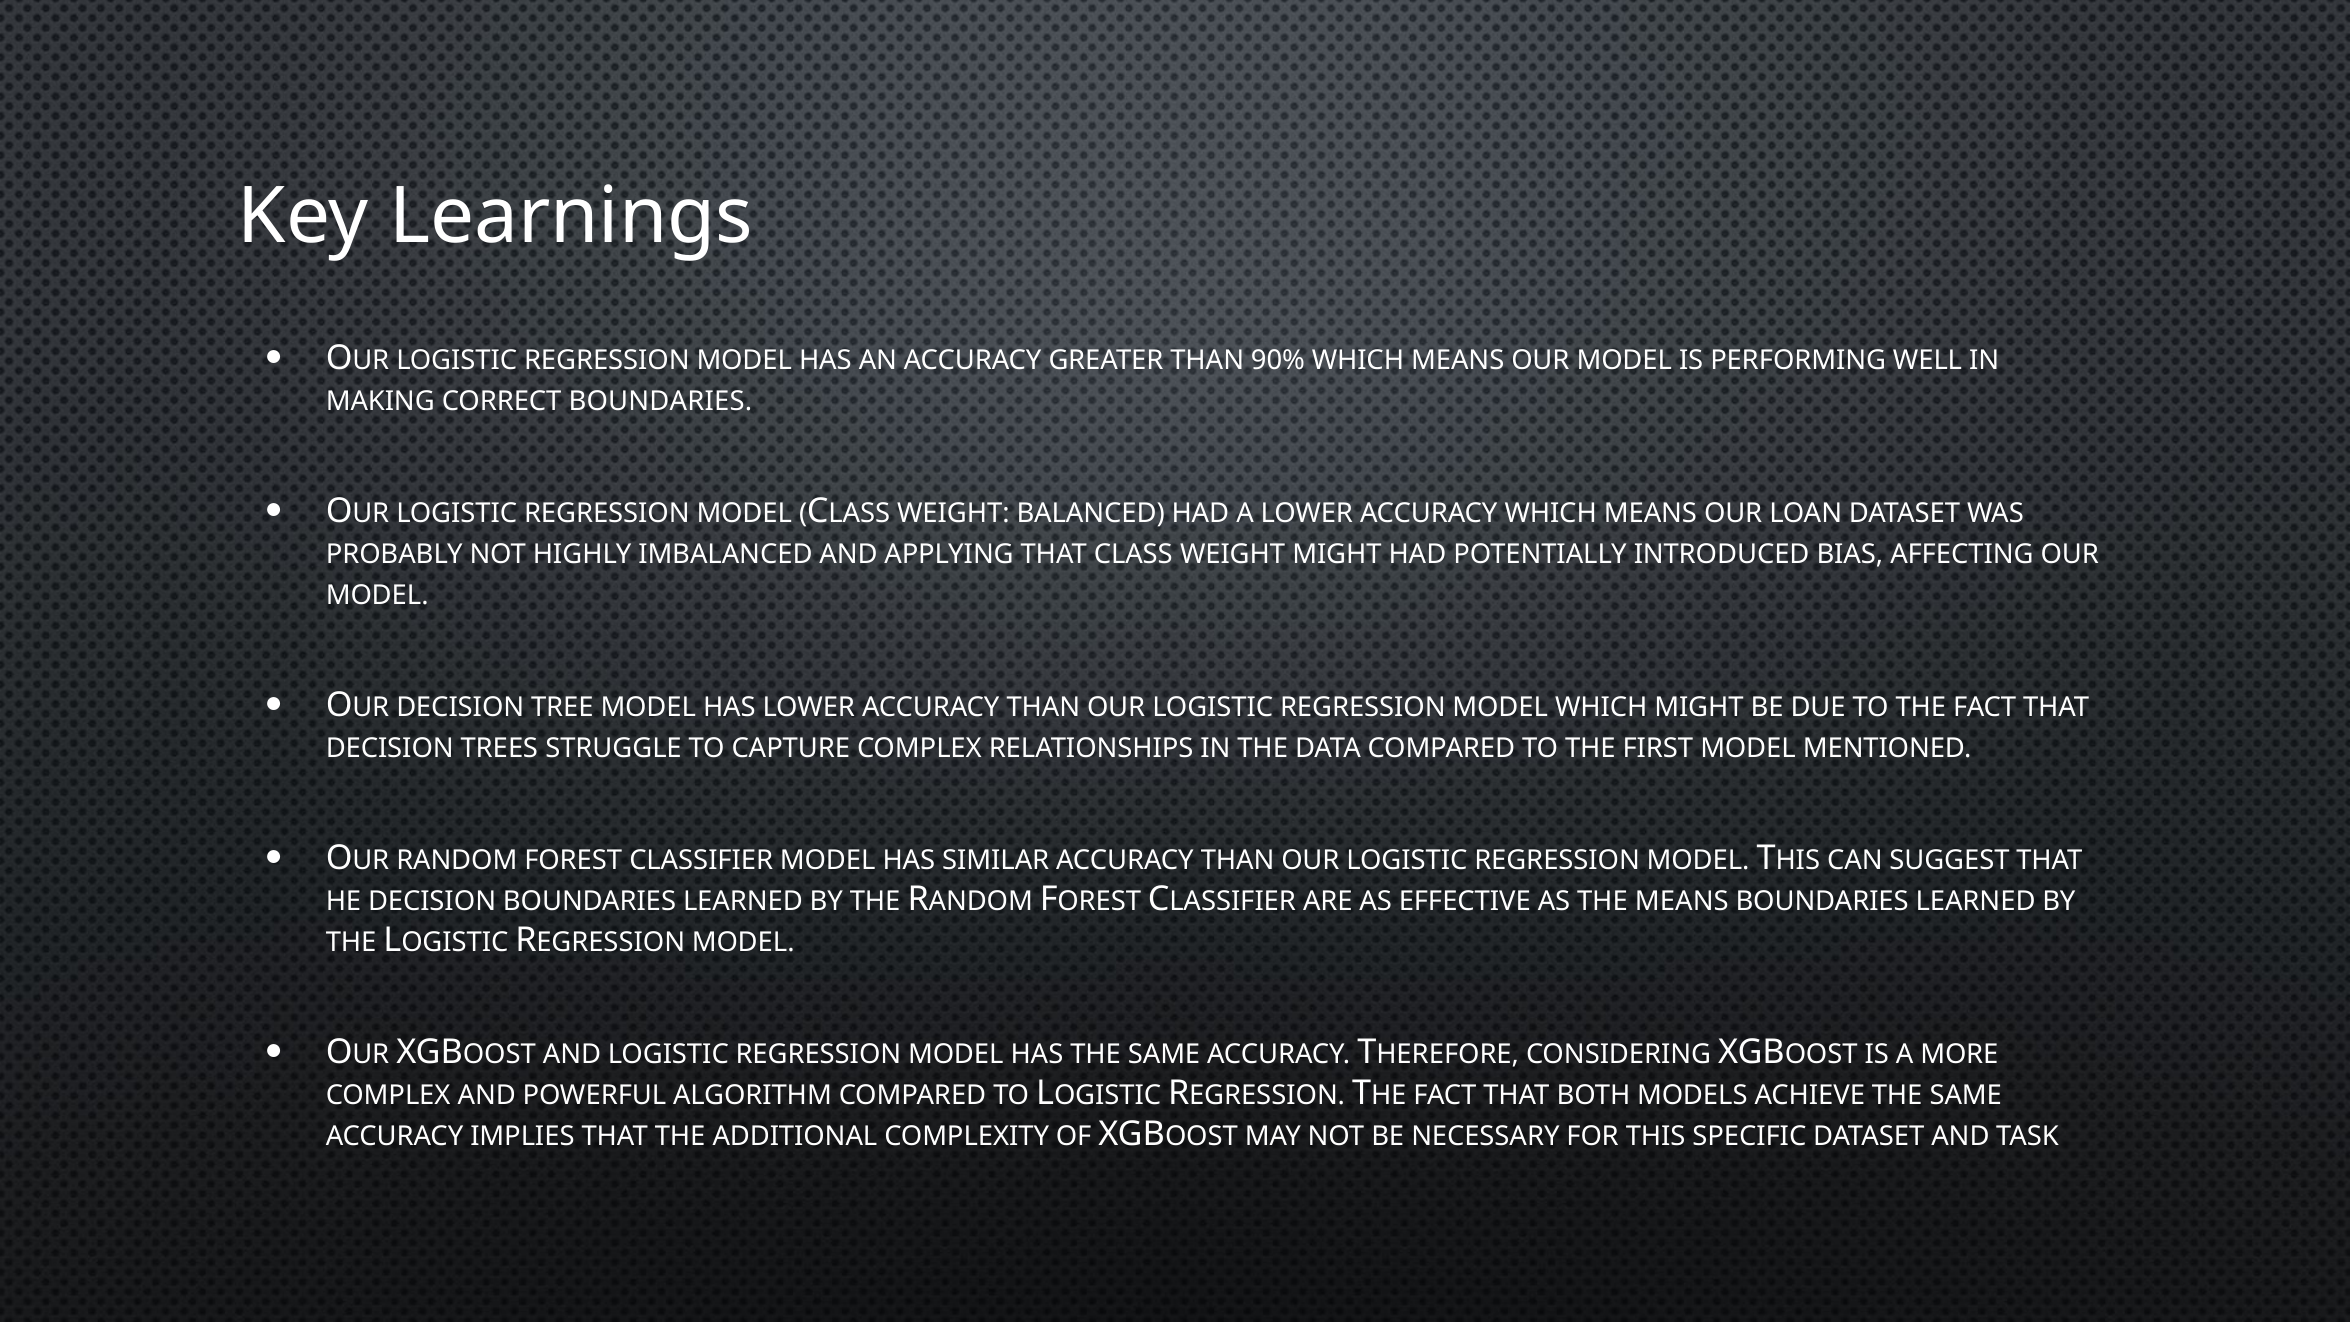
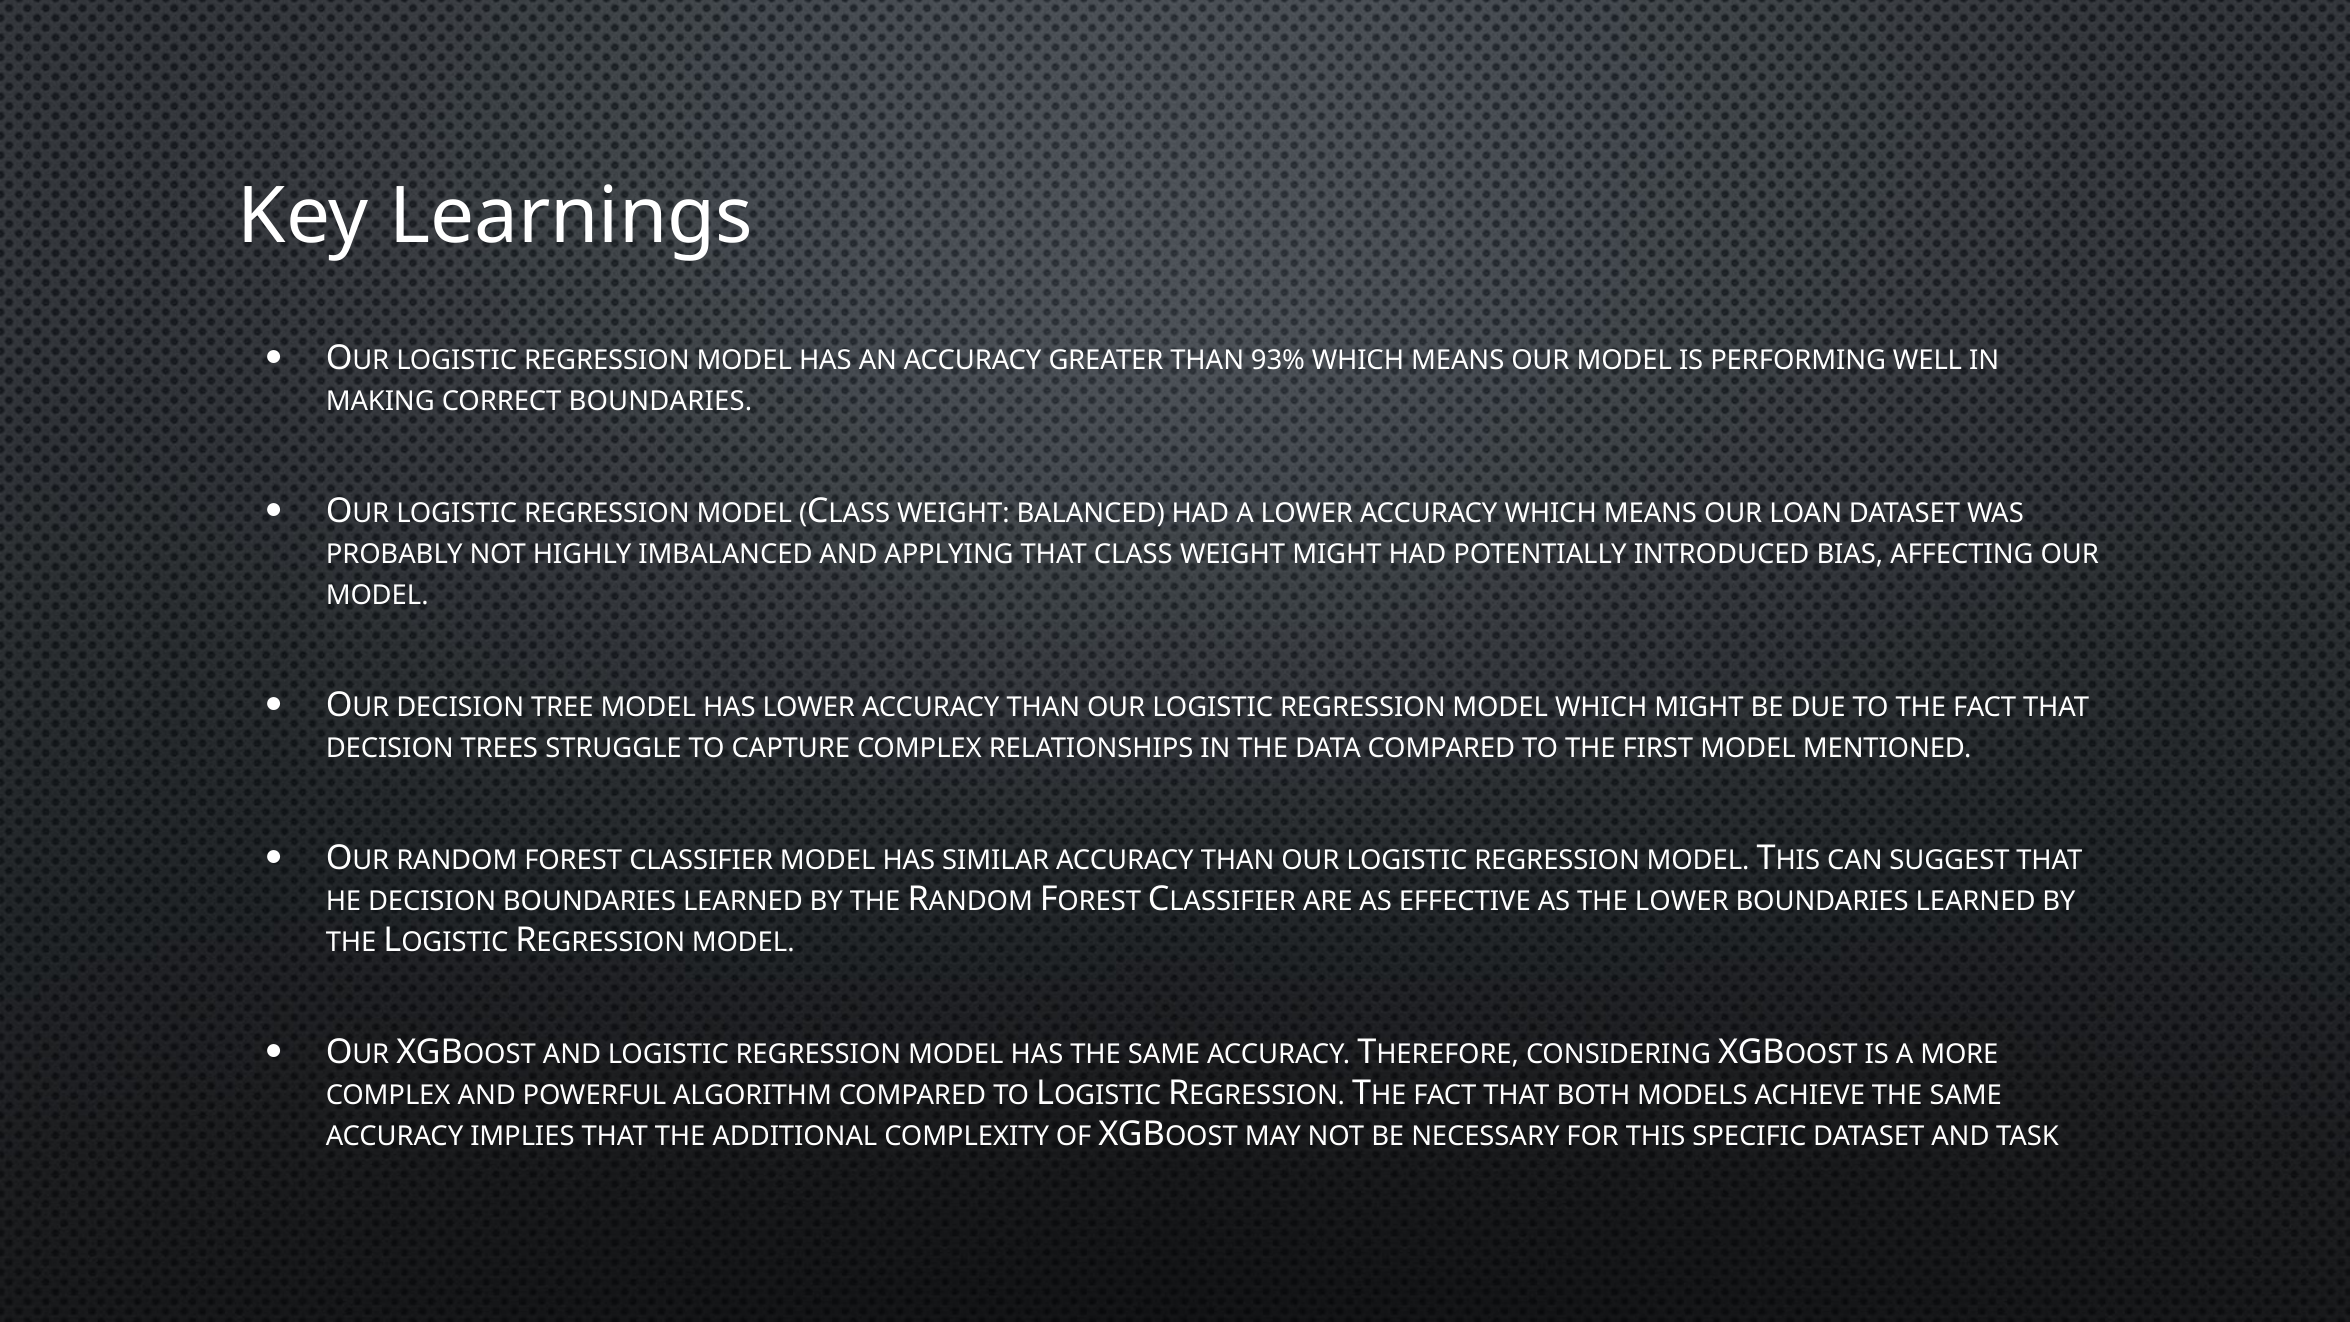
90%: 90% -> 93% (1278, 360)
THE MEANS: MEANS -> LOWER (1682, 901)
